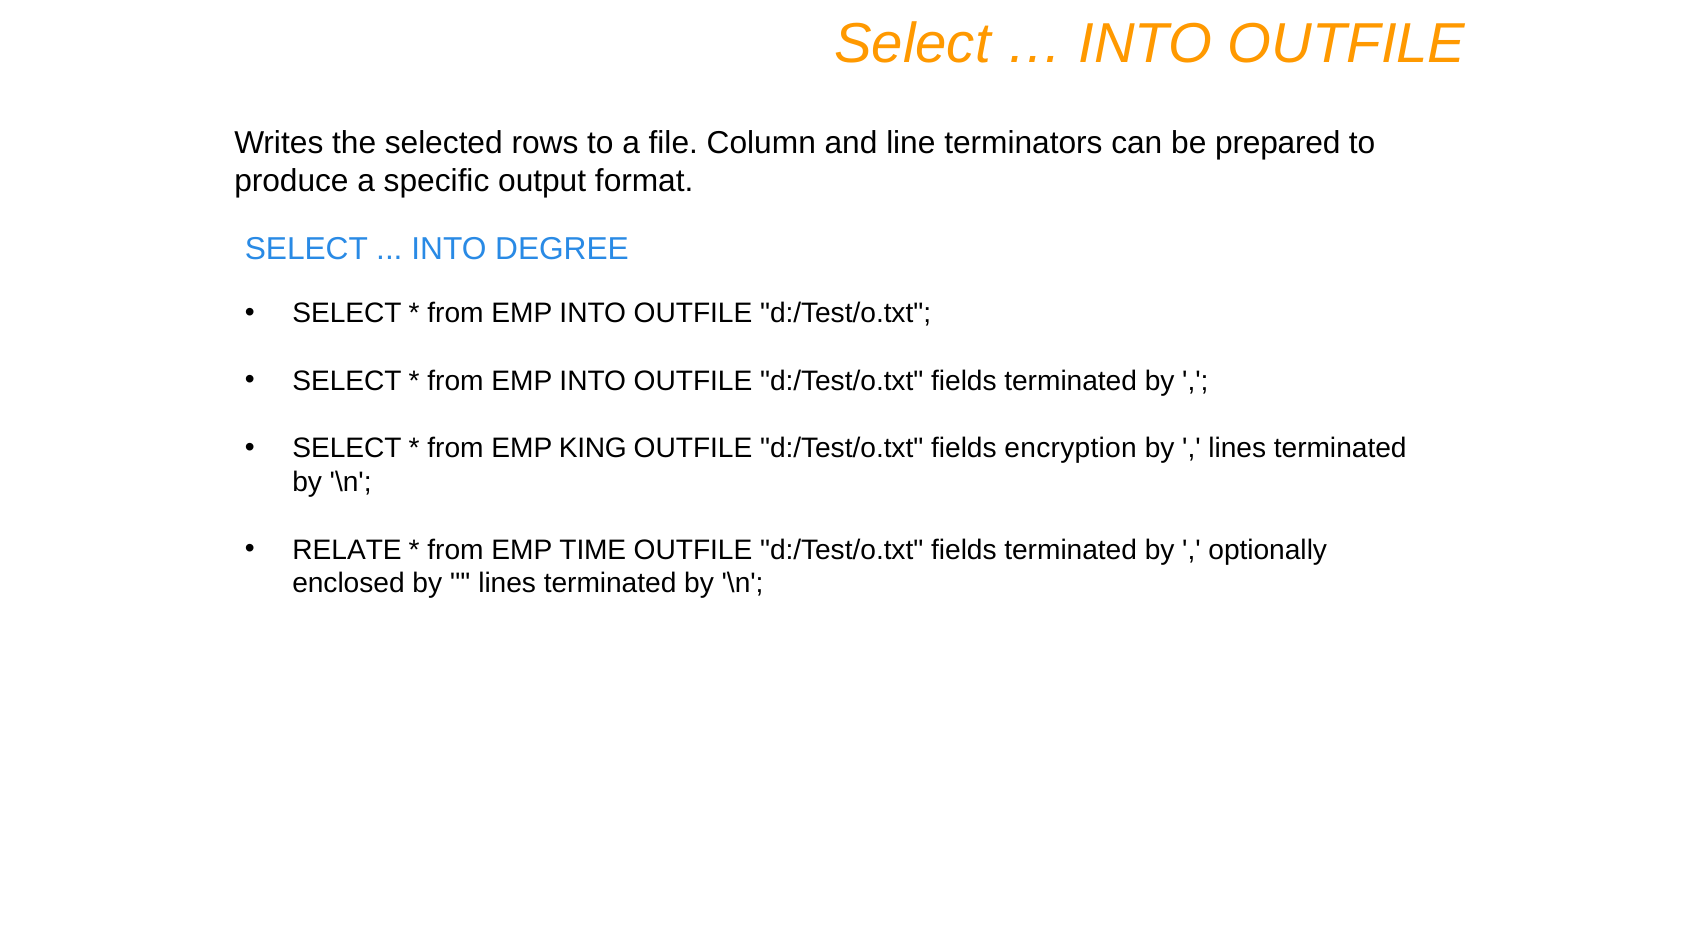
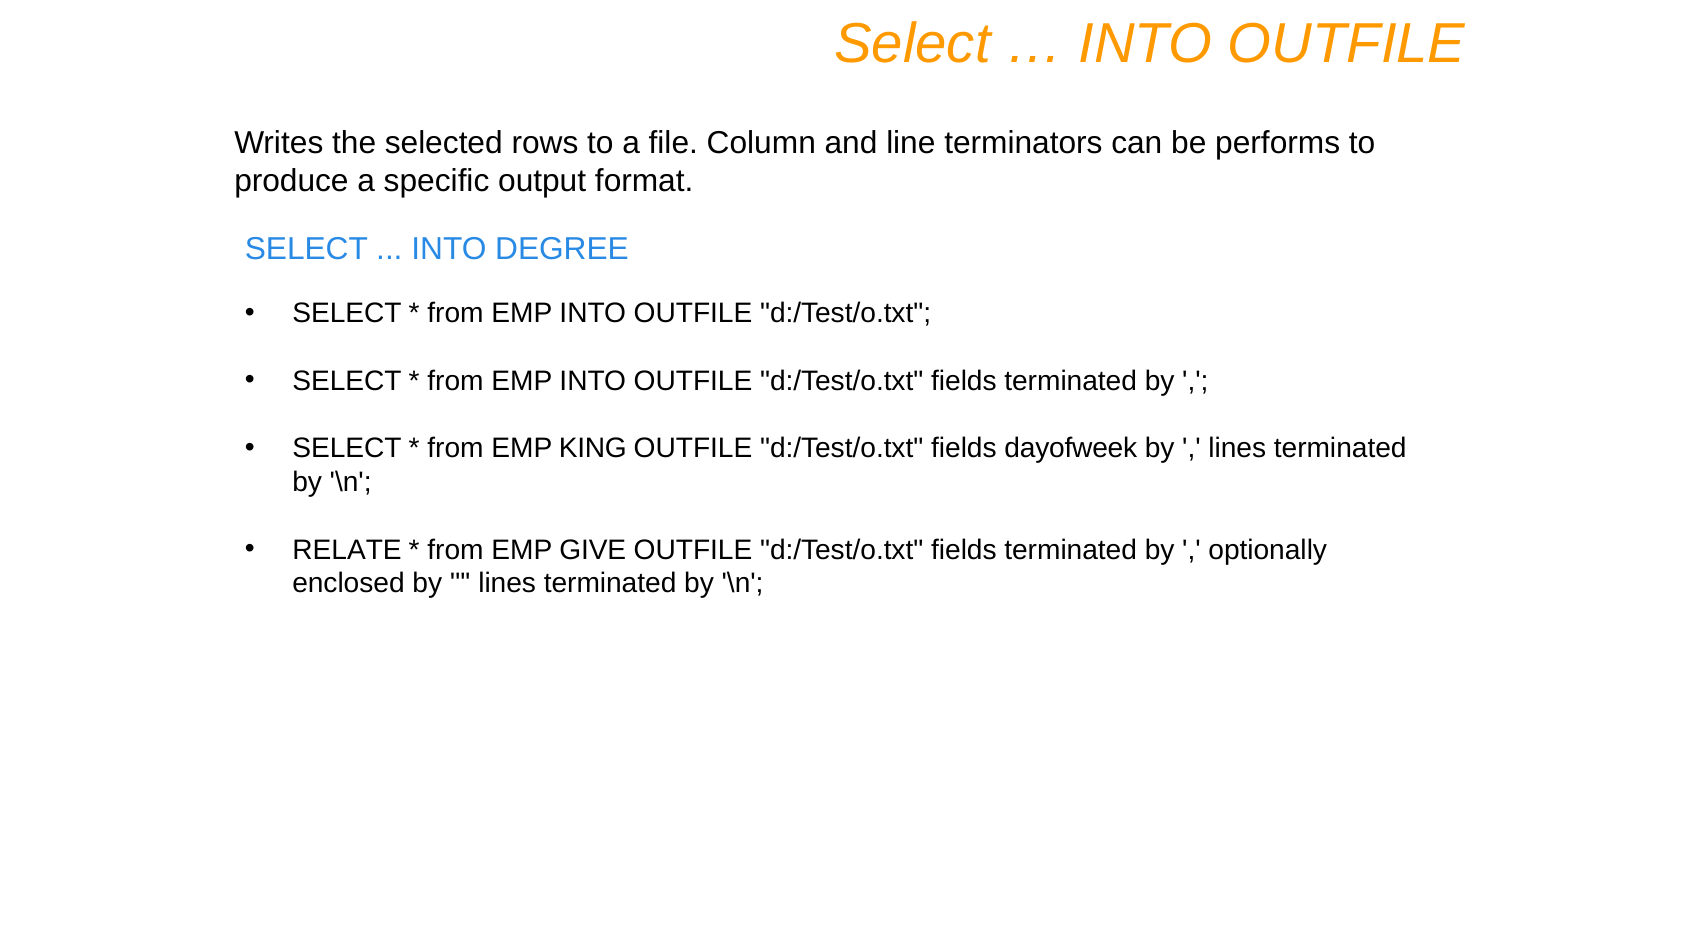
prepared: prepared -> performs (1278, 144)
encryption: encryption -> dayofweek (1071, 449)
TIME: TIME -> GIVE (593, 550)
